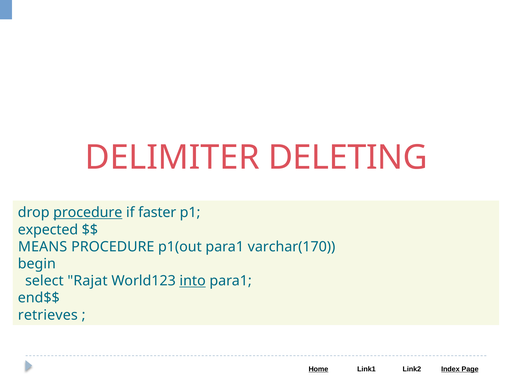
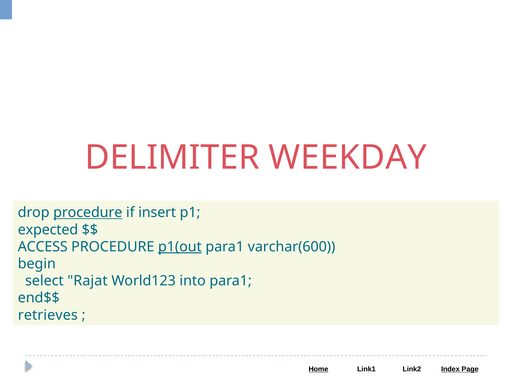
DELETING: DELETING -> WEEKDAY (348, 158)
faster: faster -> insert (157, 213)
MEANS: MEANS -> ACCESS (43, 247)
p1(out underline: none -> present (180, 247)
varchar(170: varchar(170 -> varchar(600 (292, 247)
into underline: present -> none (193, 281)
